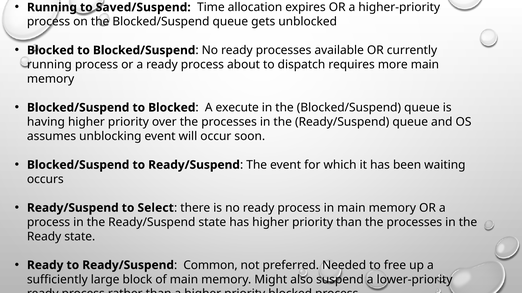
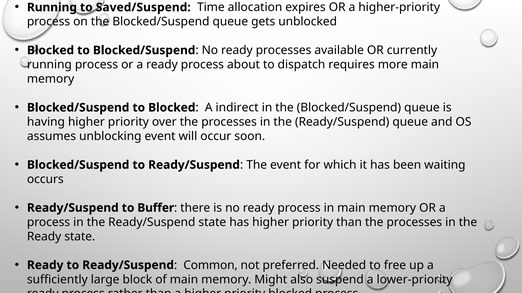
execute: execute -> indirect (237, 108)
Select: Select -> Buffer (156, 208)
